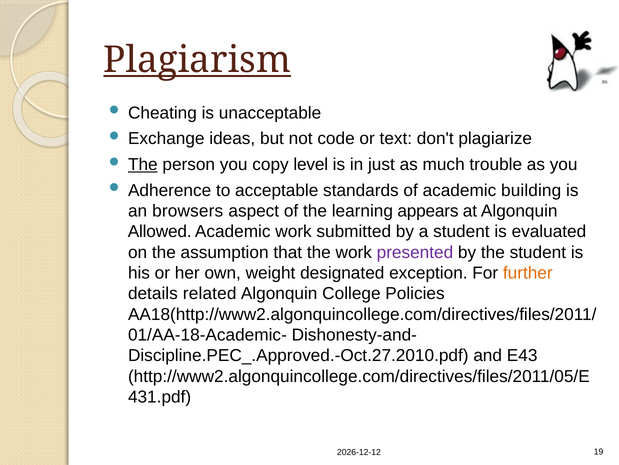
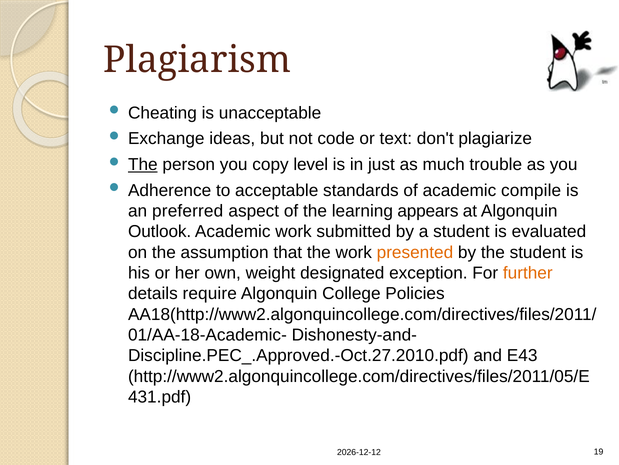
Plagiarism underline: present -> none (197, 60)
building: building -> compile (531, 190)
browsers: browsers -> preferred (188, 211)
Allowed: Allowed -> Outlook (160, 231)
presented colour: purple -> orange (415, 252)
related: related -> require (210, 293)
